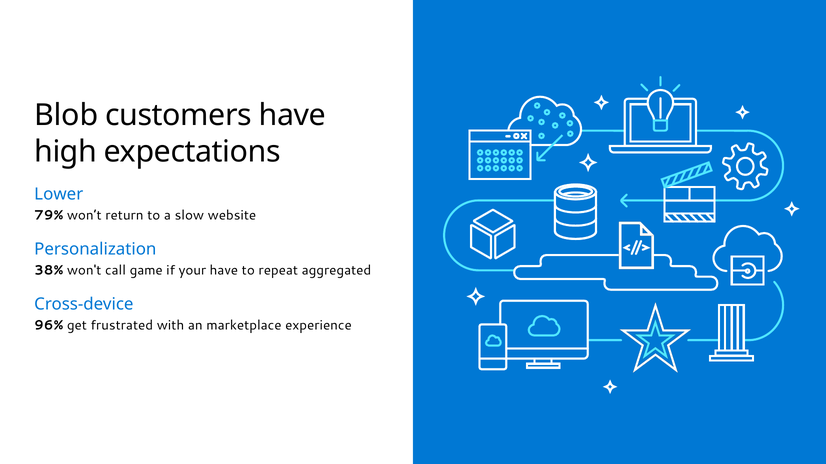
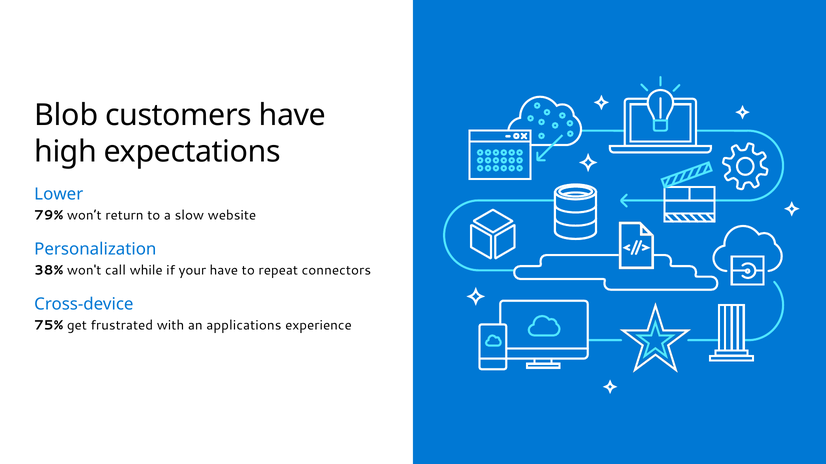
game: game -> while (146, 271)
aggregated: aggregated -> connectors (336, 271)
96%: 96% -> 75% (49, 326)
marketplace: marketplace -> applications (244, 326)
